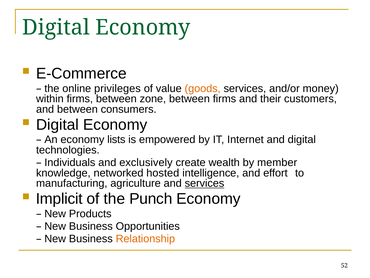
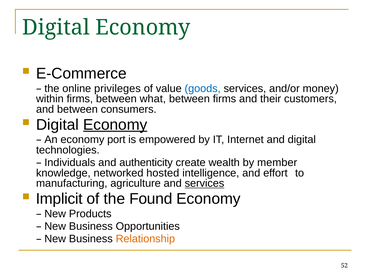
goods colour: orange -> blue (203, 88)
zone: zone -> what (153, 99)
Economy underline: none -> present (115, 124)
lists: lists -> port (116, 139)
exclusively: exclusively -> authenticity (146, 162)
Punch: Punch -> Found (151, 198)
